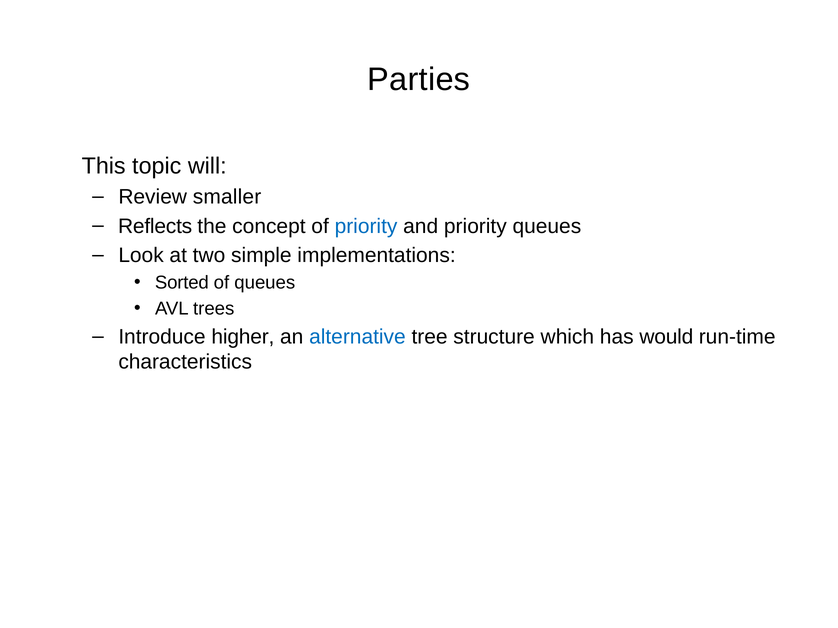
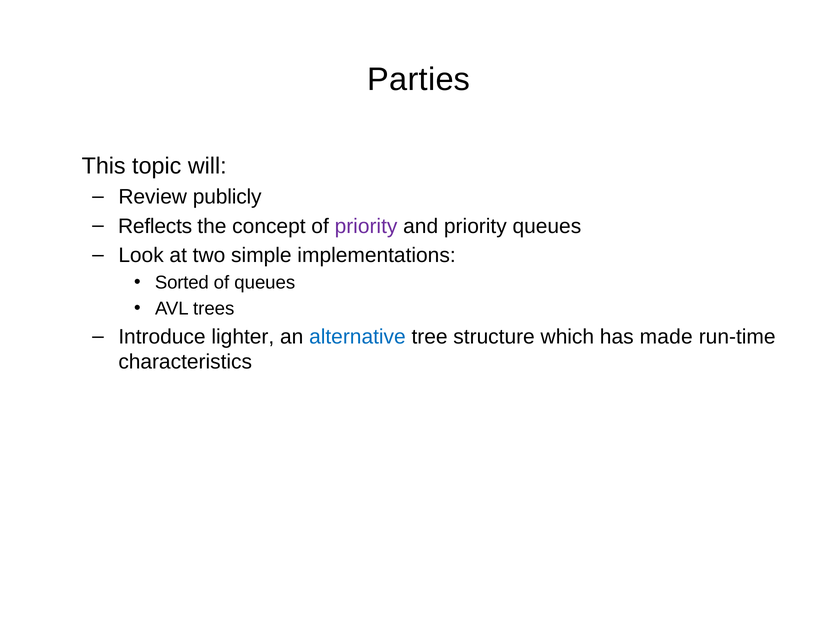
smaller: smaller -> publicly (227, 197)
priority colour: blue -> purple (366, 226)
higher: higher -> lighter (243, 337)
would: would -> made (666, 337)
